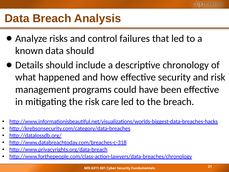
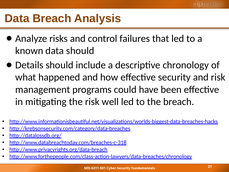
care: care -> well (110, 102)
